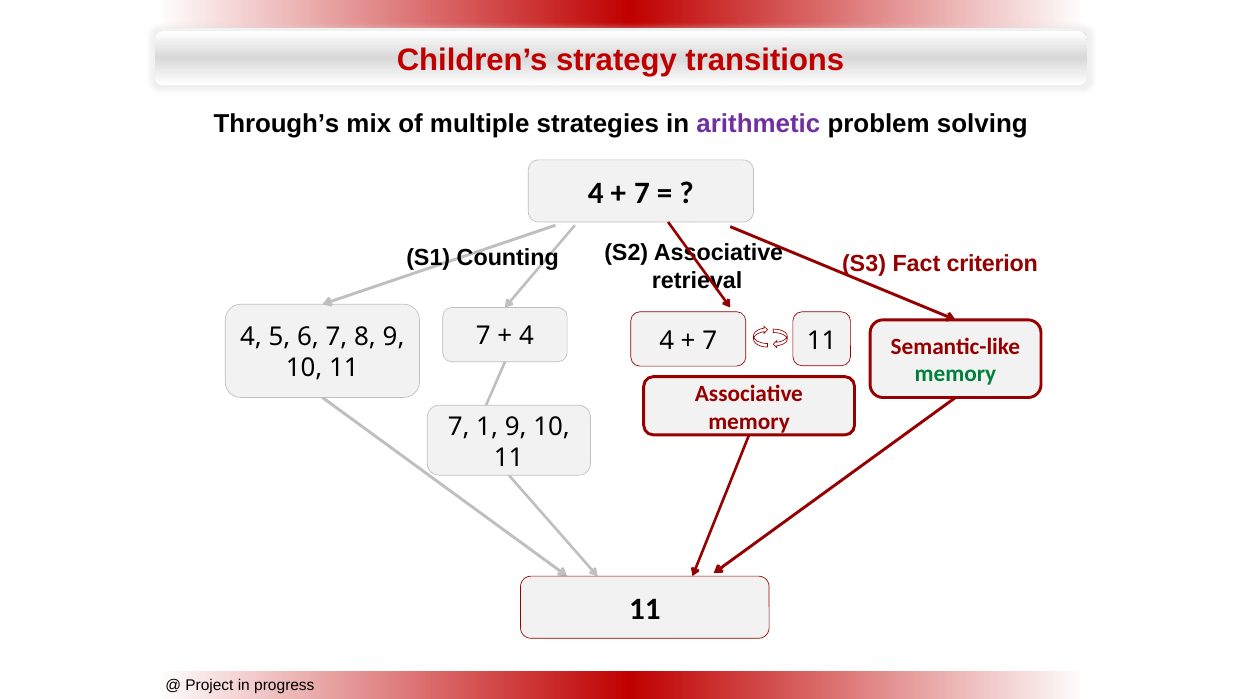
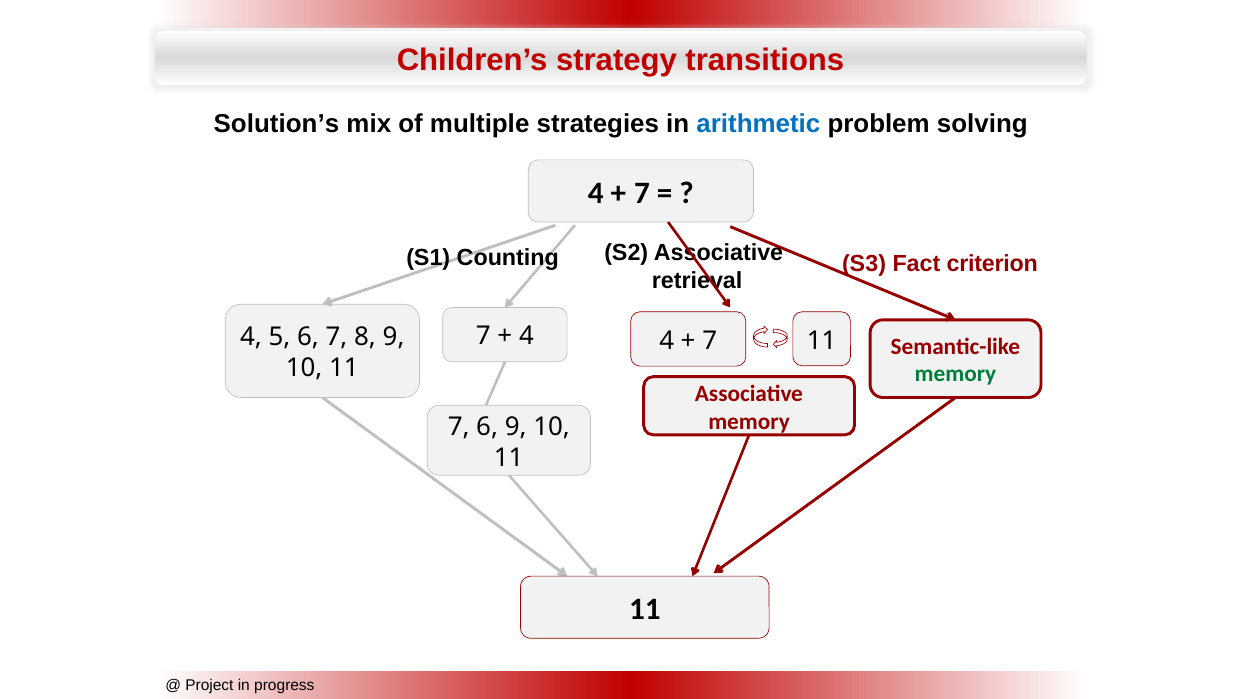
Through’s: Through’s -> Solution’s (276, 124)
arithmetic colour: purple -> blue (758, 124)
7 1: 1 -> 6 (487, 427)
